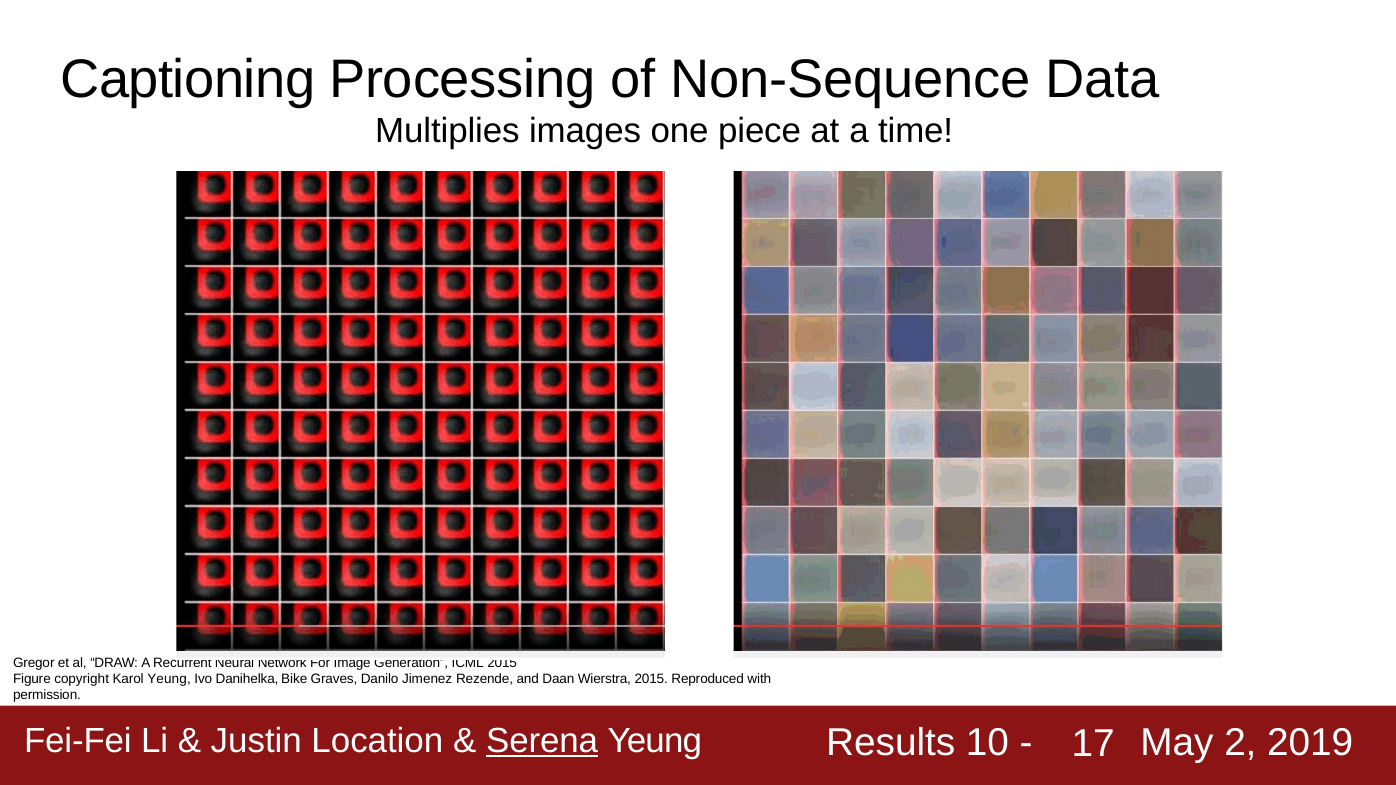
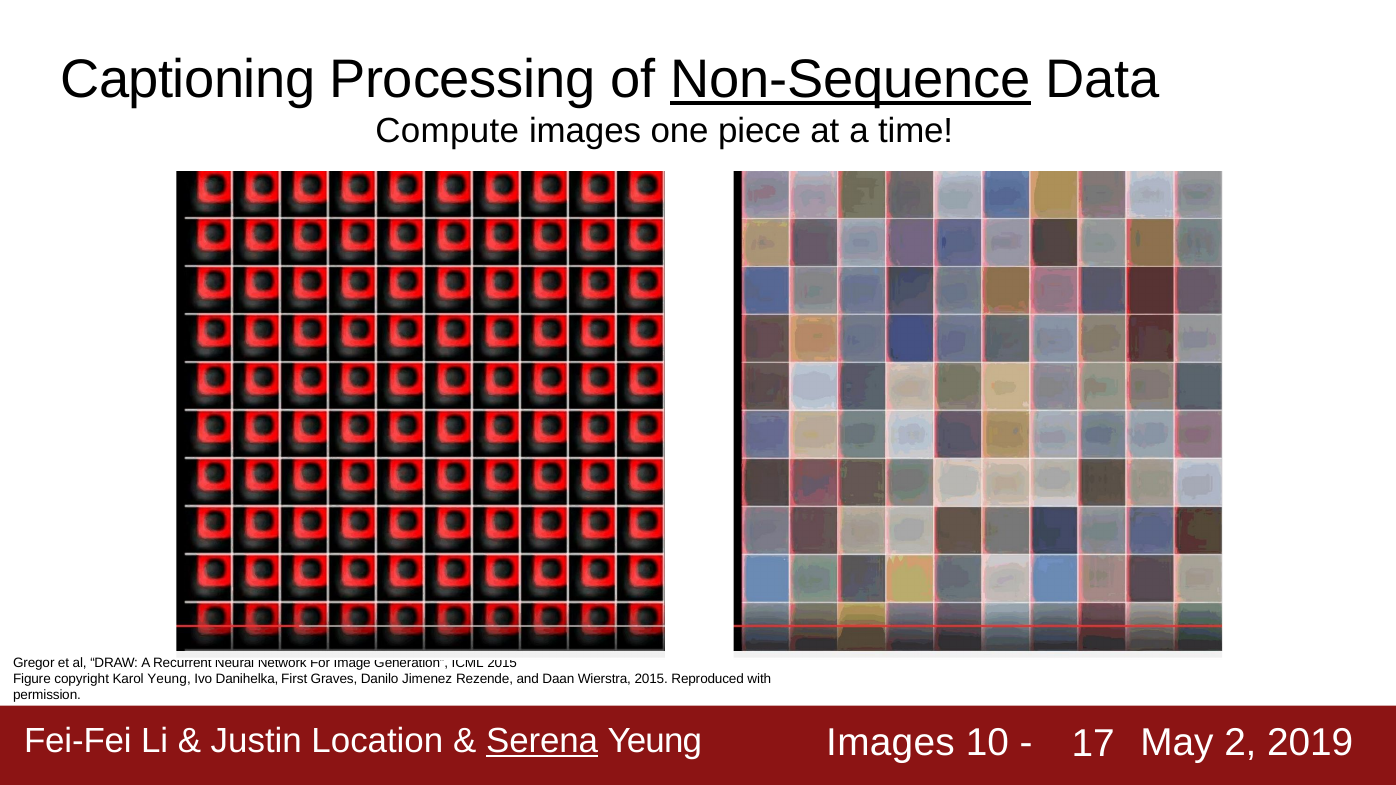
Non-Sequence underline: none -> present (850, 80)
Multiplies: Multiplies -> Compute (447, 131)
Bike: Bike -> First (294, 680)
Results: Results -> Images (891, 743)
